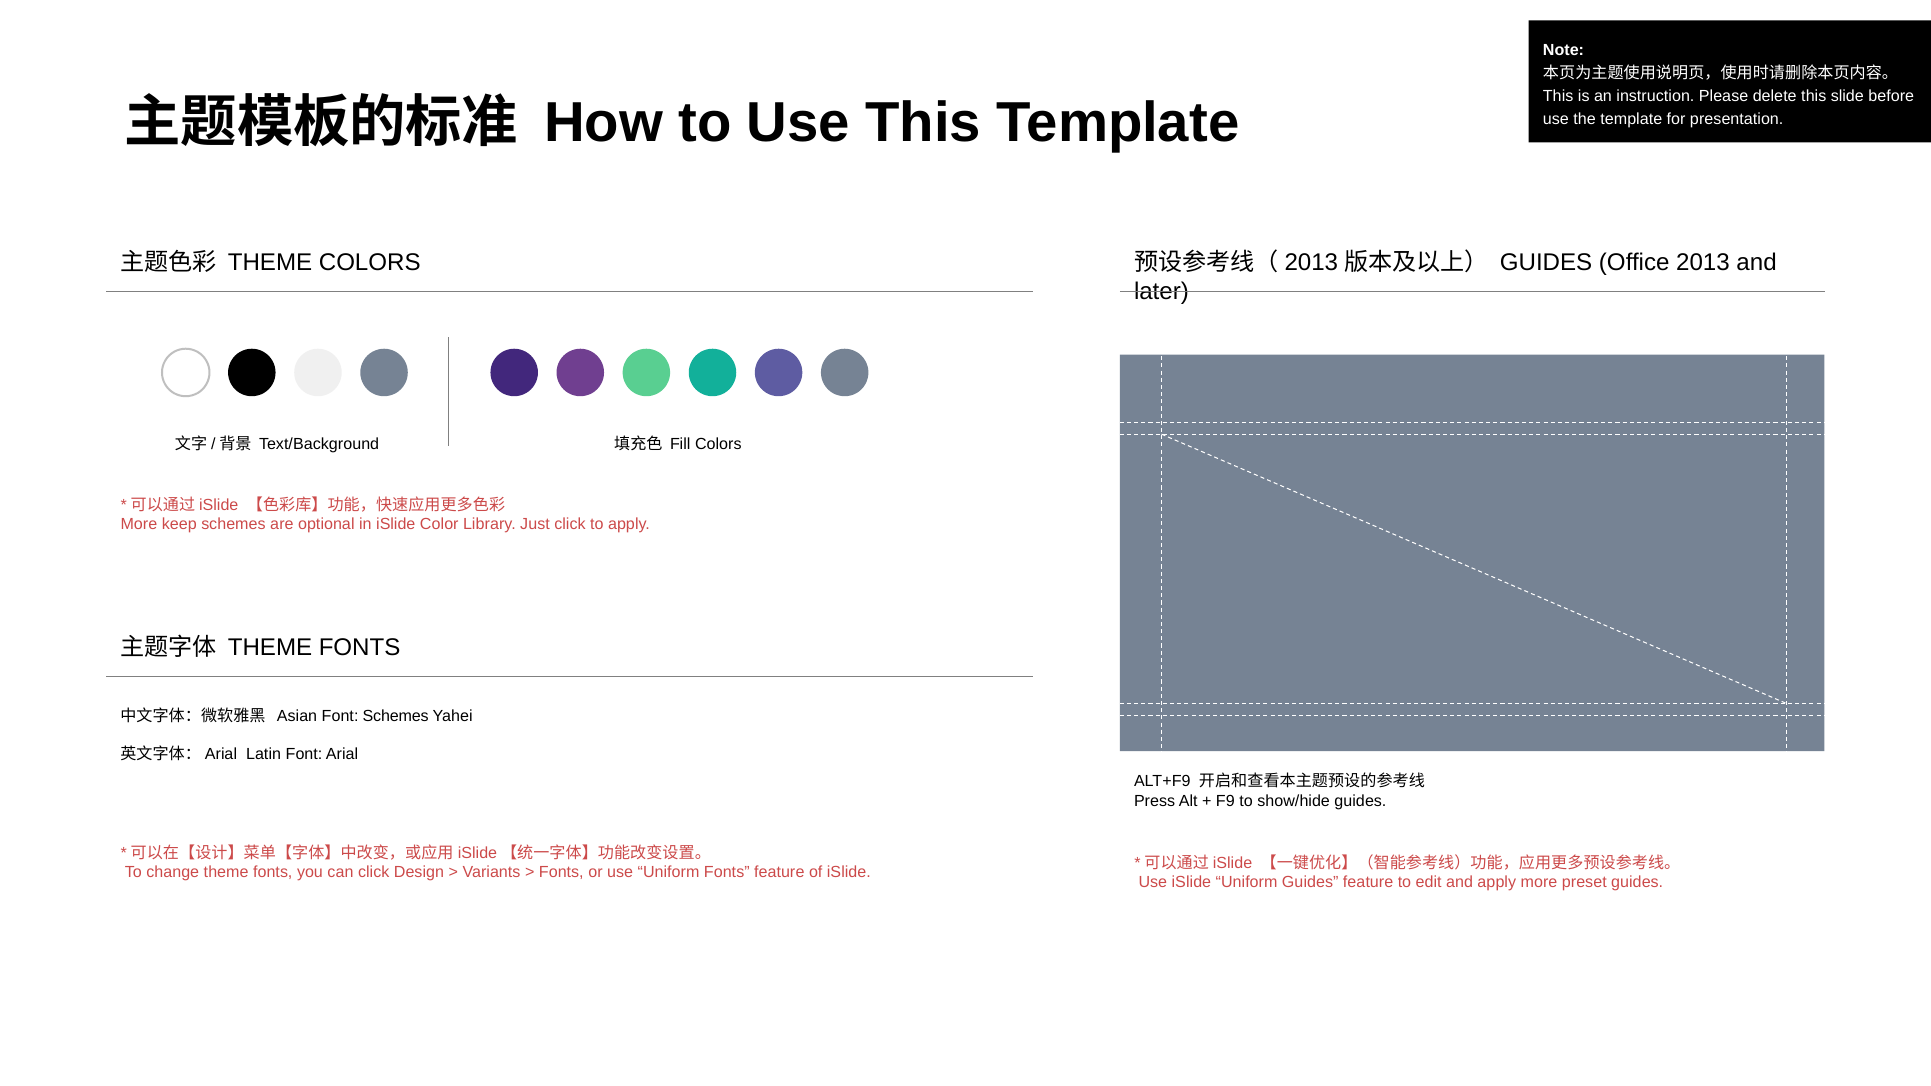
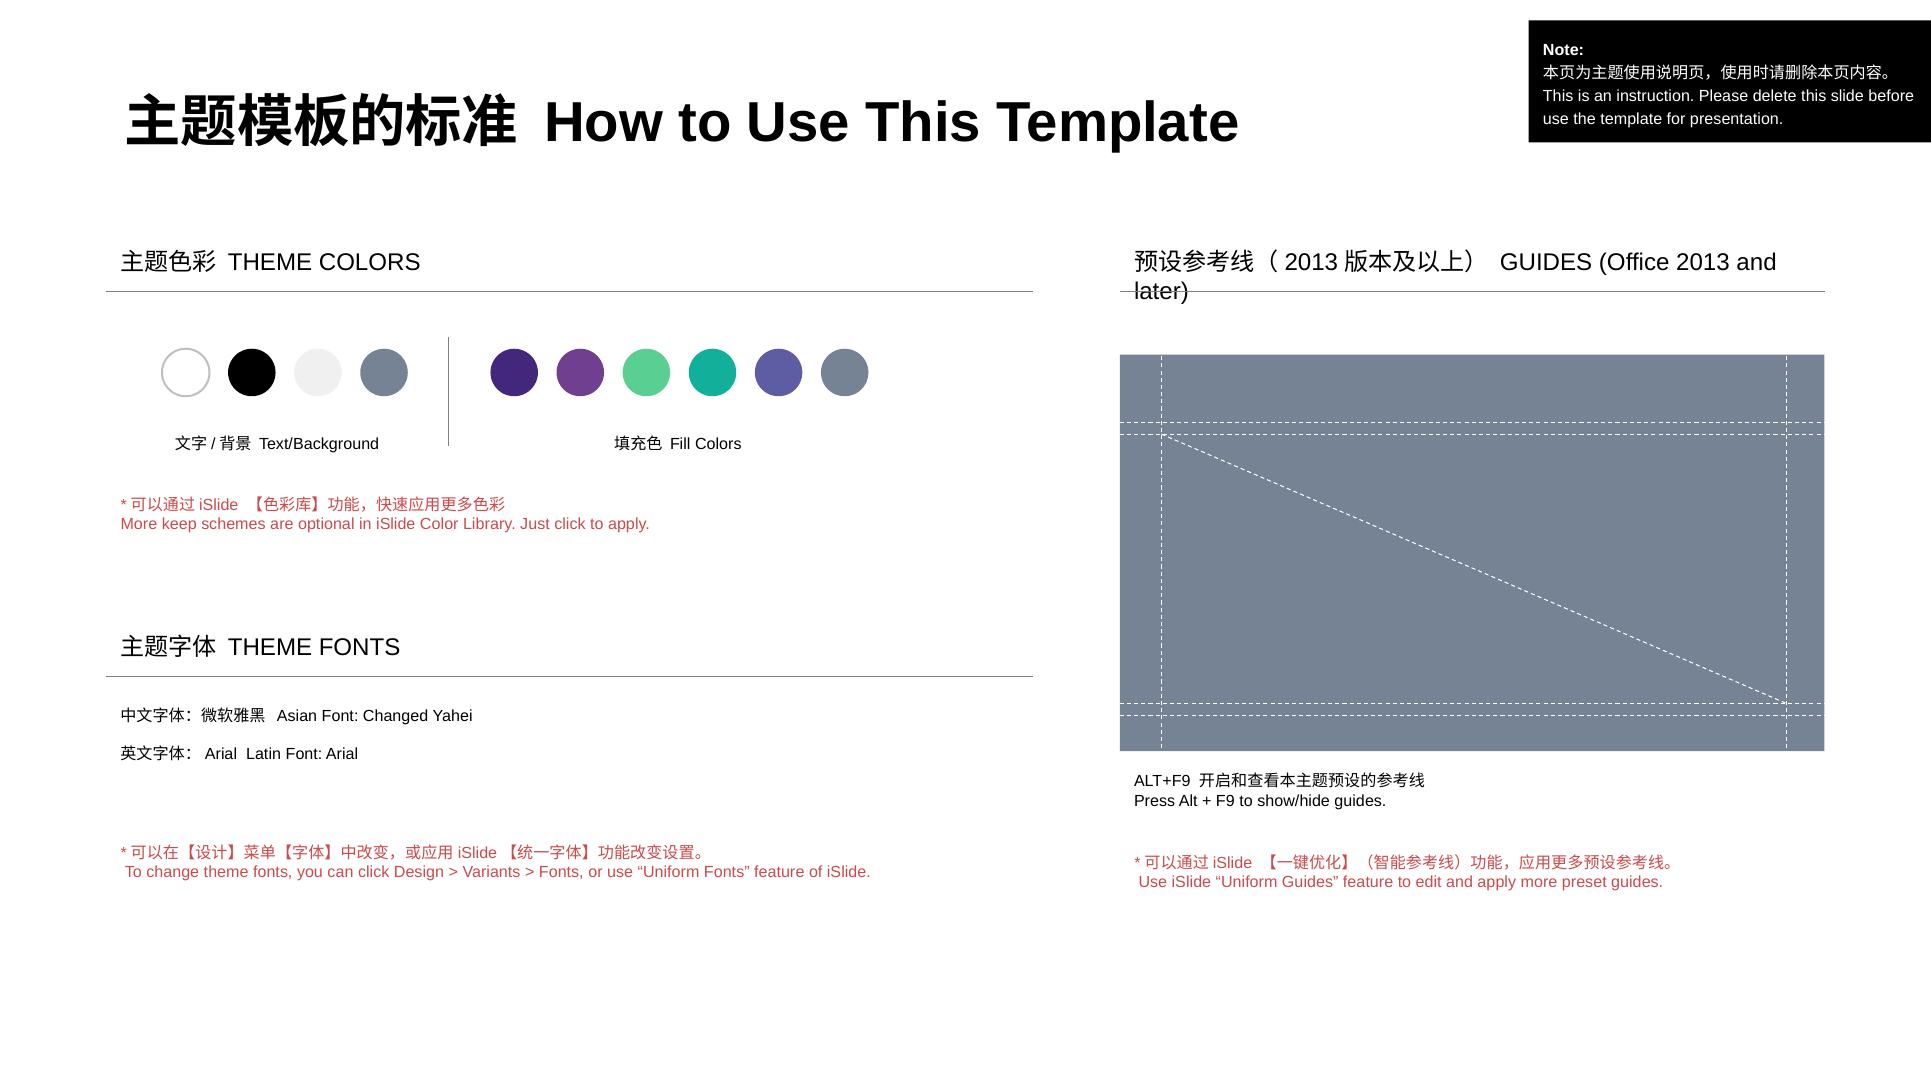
Font Schemes: Schemes -> Changed (396, 716)
